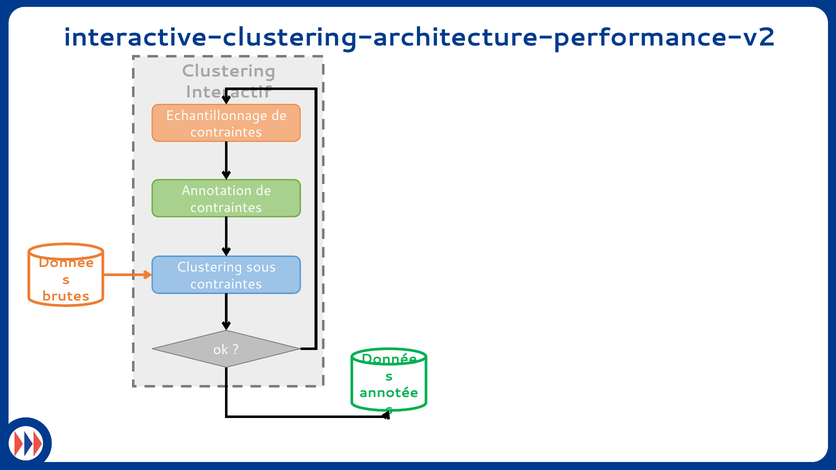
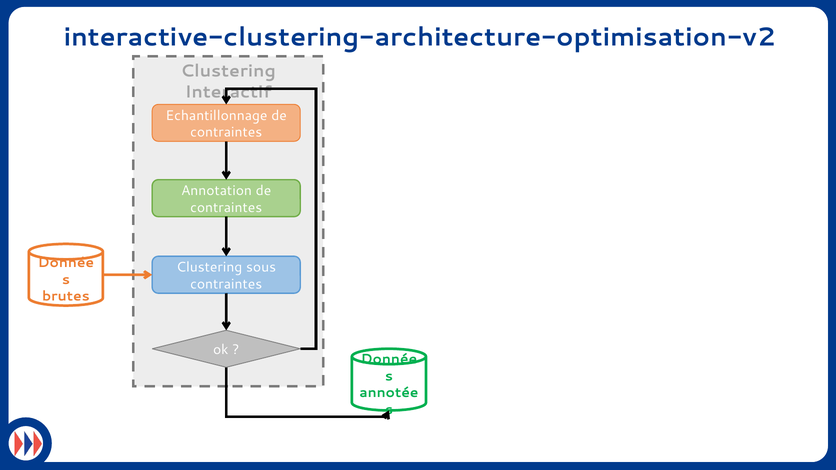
interactive-clustering-architecture-performance-v2: interactive-clustering-architecture-performance-v2 -> interactive-clustering-architecture-optimisation-v2 (420, 37)
